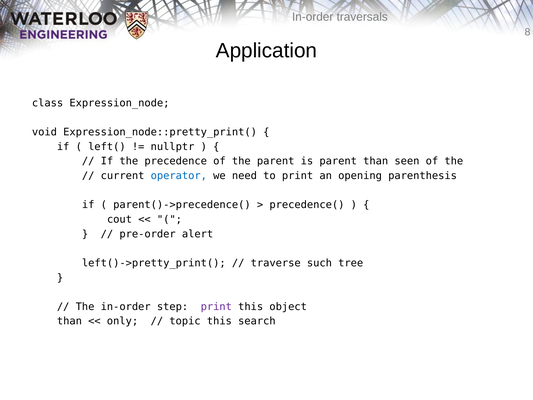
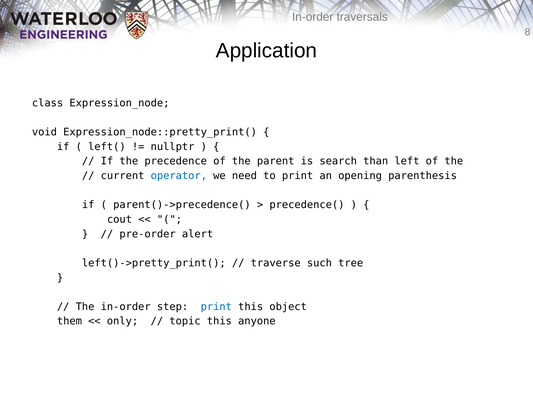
is parent: parent -> search (338, 161)
seen: seen -> left (407, 161)
print colour: purple -> blue (216, 306)
than: than -> them (69, 321)
search: search -> anyone (257, 321)
